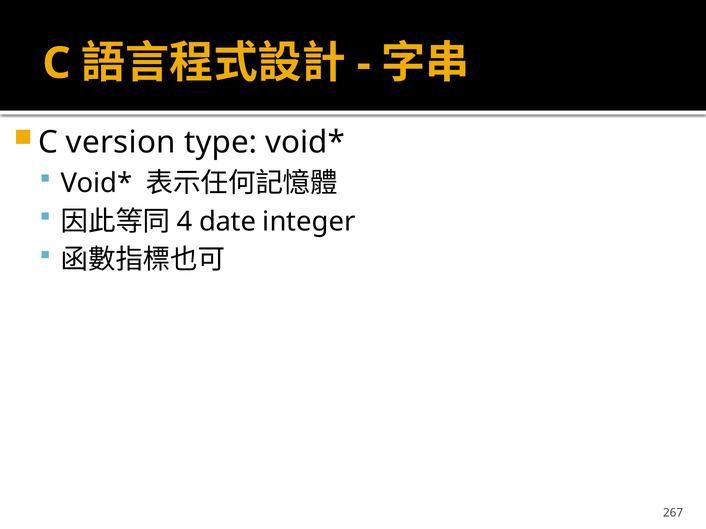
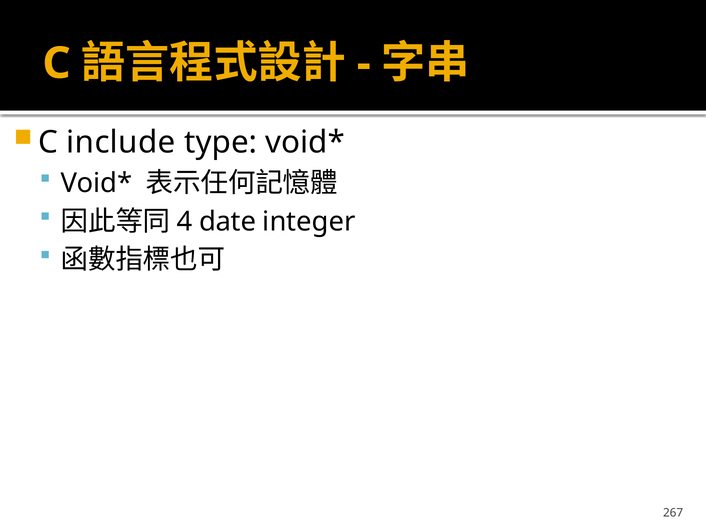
version: version -> include (121, 143)
